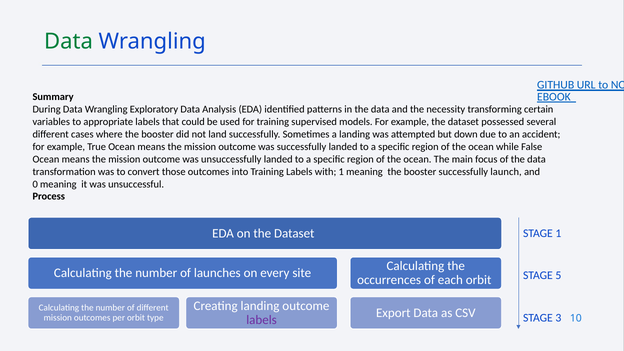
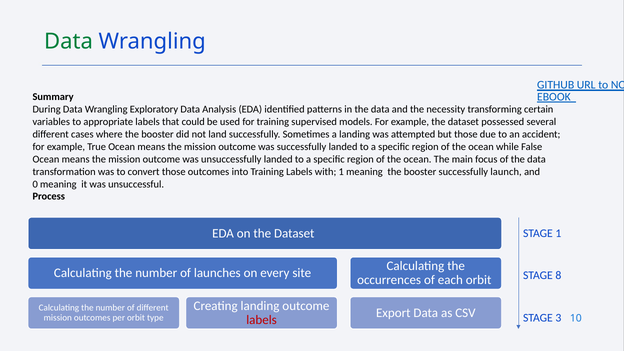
but down: down -> those (466, 134)
5: 5 -> 8 (558, 276)
labels colour: purple -> red (262, 320)
